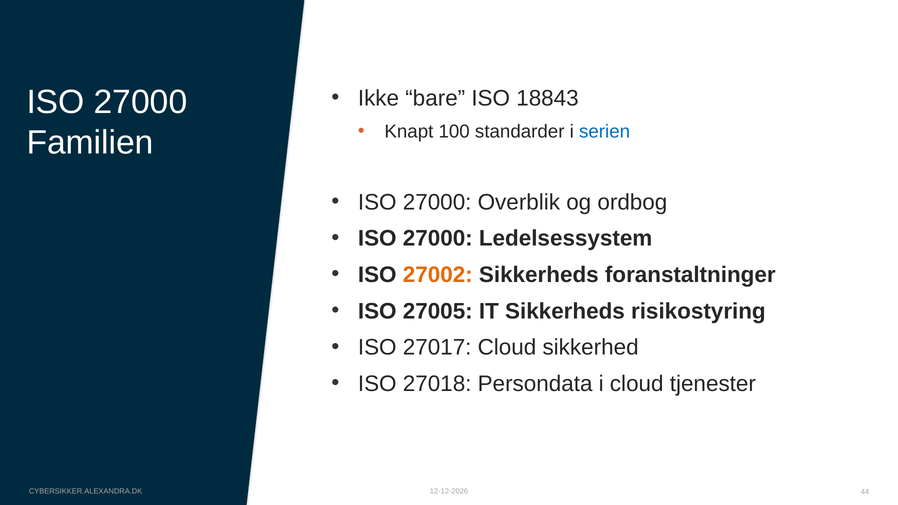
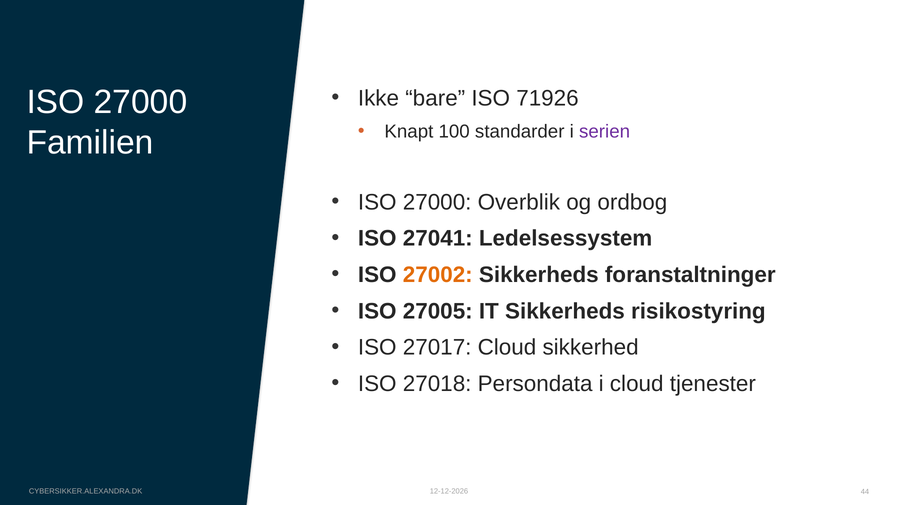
18843: 18843 -> 71926 (547, 98)
serien colour: blue -> purple (605, 132)
27000: 27000 -> 27041 (438, 239)
